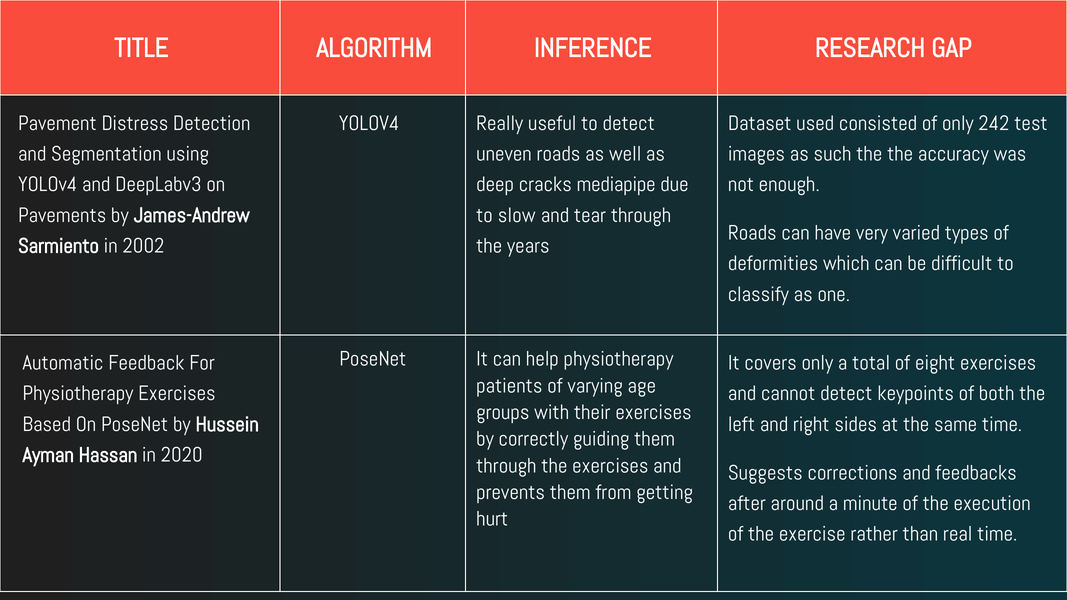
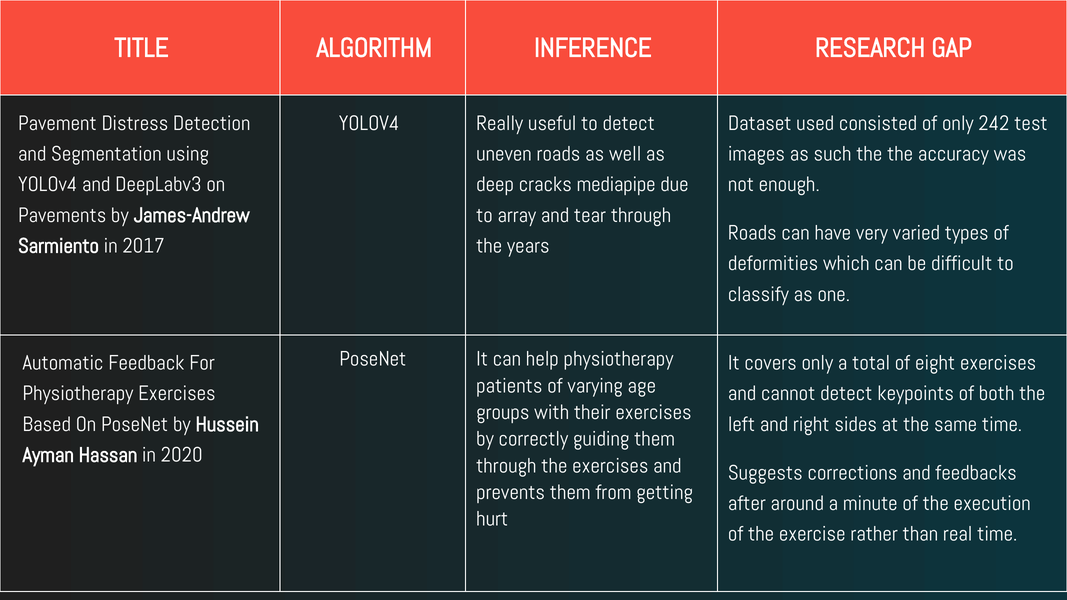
slow: slow -> array (517, 215)
2002: 2002 -> 2017 (144, 246)
